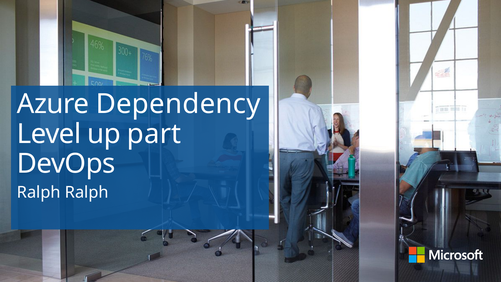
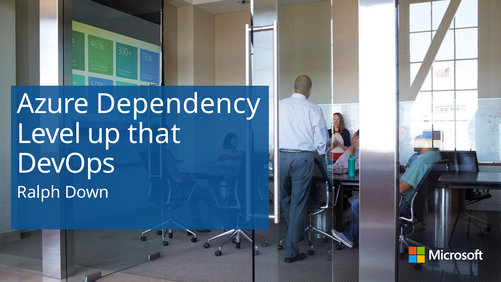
part: part -> that (154, 134)
Ralph Ralph: Ralph -> Down (87, 192)
